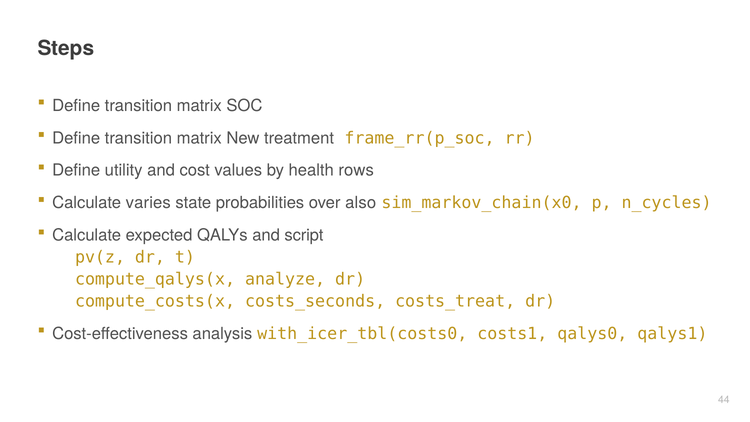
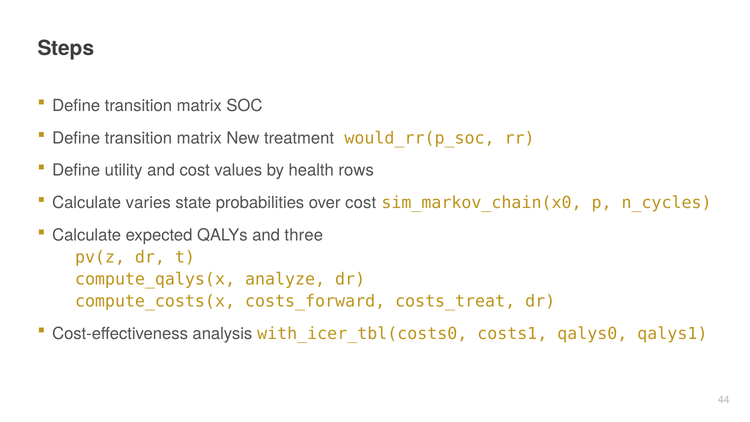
frame_rr(p_soc: frame_rr(p_soc -> would_rr(p_soc (420, 138)
over also: also -> cost (361, 203)
script: script -> three (304, 235)
costs_seconds: costs_seconds -> costs_forward (315, 301)
